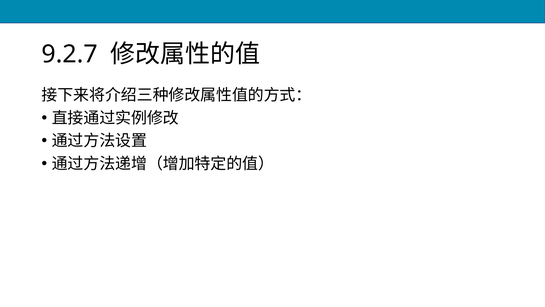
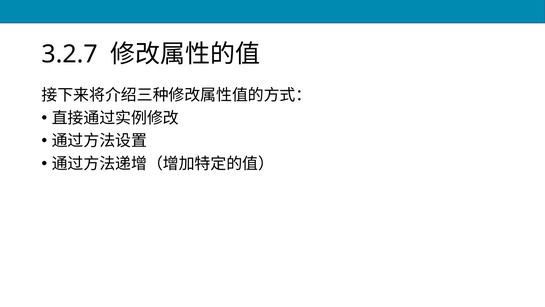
9.2.7: 9.2.7 -> 3.2.7 (70, 54)
